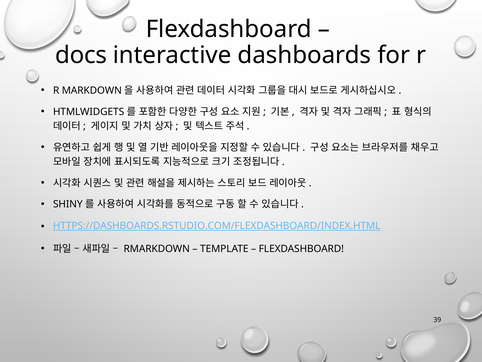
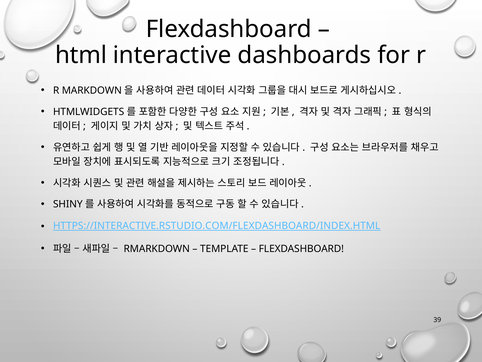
docs: docs -> html (81, 55)
HTTPS://DASHBOARDS.RSTUDIO.COM/FLEXDASHBOARD/INDEX.HTML: HTTPS://DASHBOARDS.RSTUDIO.COM/FLEXDASHBOARD/INDEX.HTML -> HTTPS://INTERACTIVE.RSTUDIO.COM/FLEXDASHBOARD/INDEX.HTML (217, 226)
